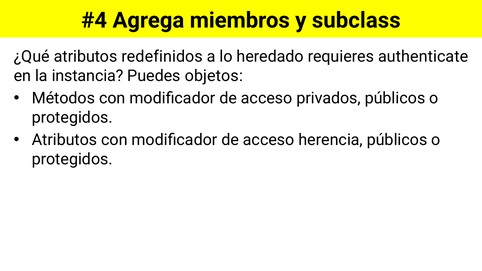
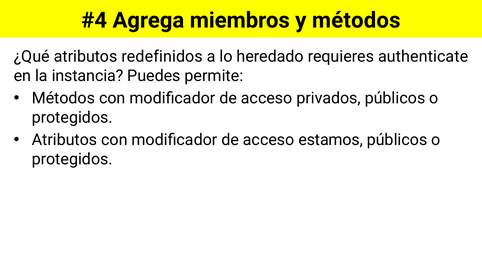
y subclass: subclass -> métodos (356, 20)
objetos: objetos -> permite (214, 76)
herencia: herencia -> estamos (331, 140)
